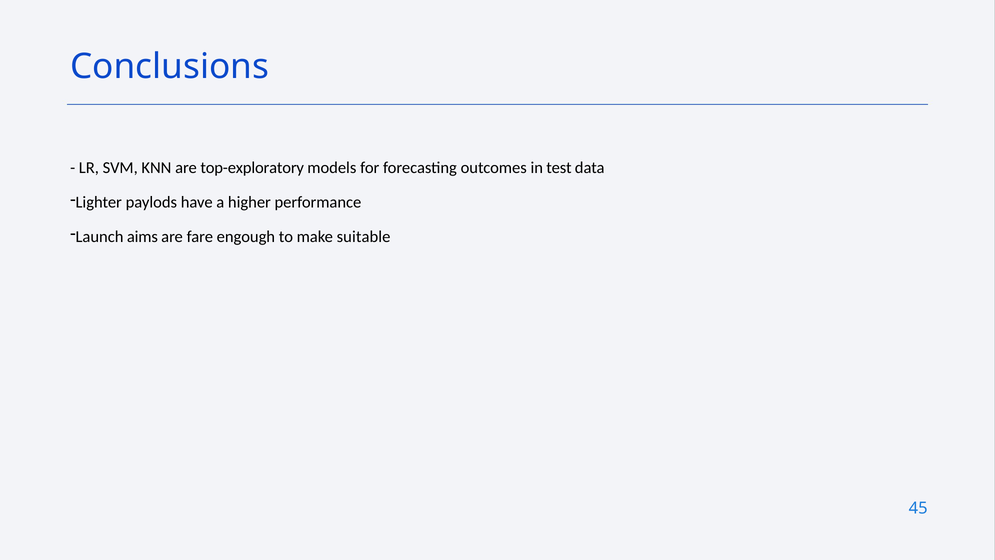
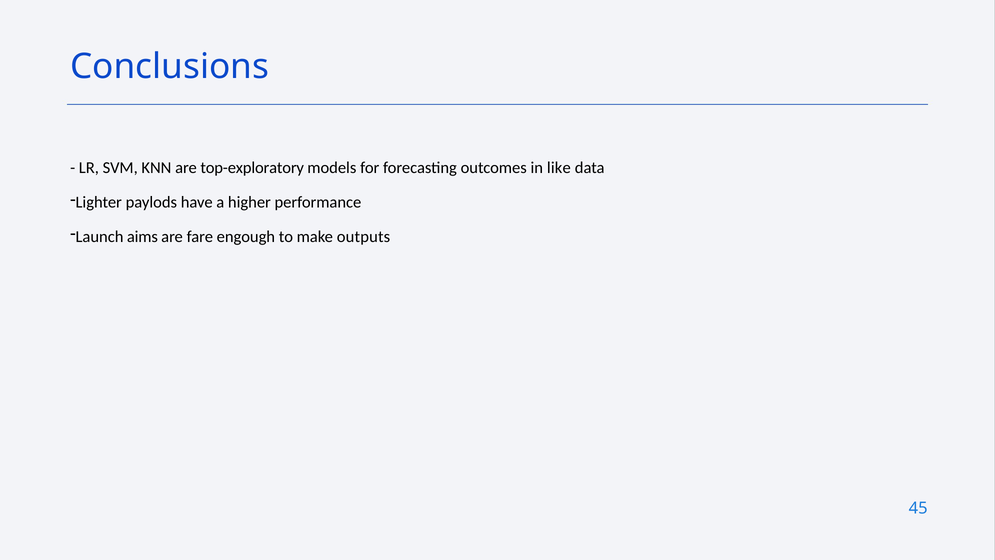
test: test -> like (559, 168)
suitable: suitable -> outputs (364, 237)
